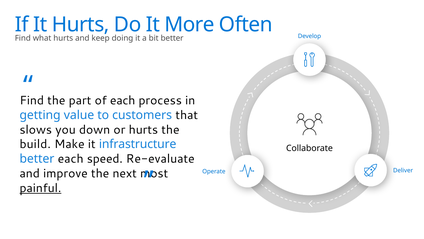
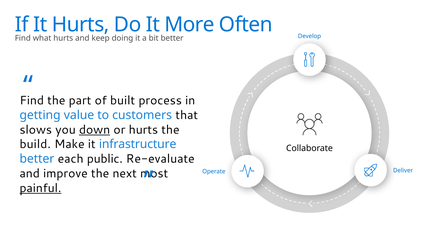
of each: each -> built (123, 100)
down underline: none -> present (95, 129)
speed: speed -> public (105, 159)
